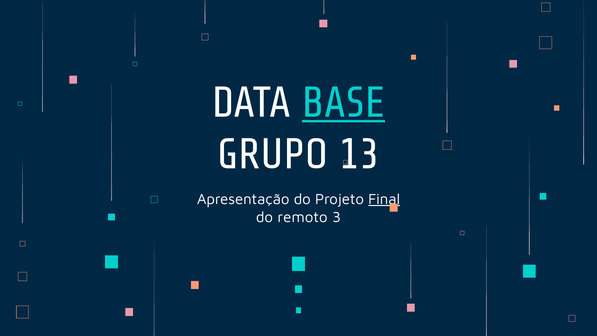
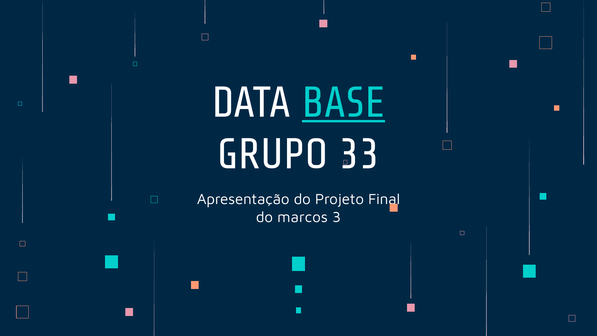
13: 13 -> 33 (360, 154)
Final underline: present -> none (384, 199)
remoto: remoto -> marcos (302, 217)
